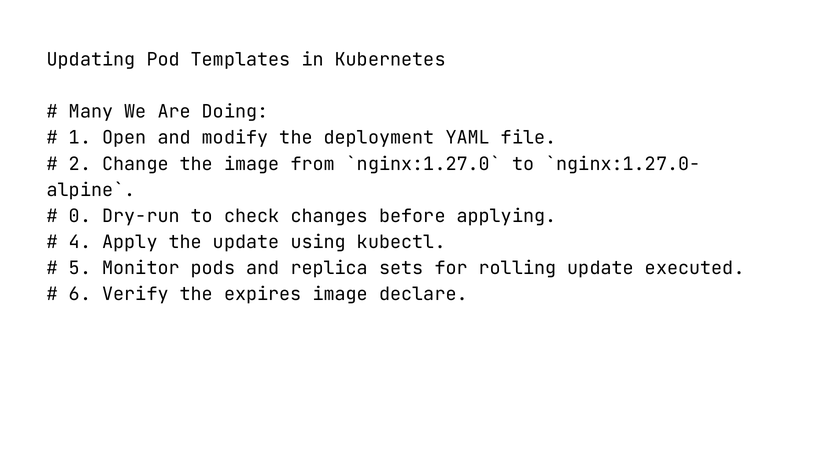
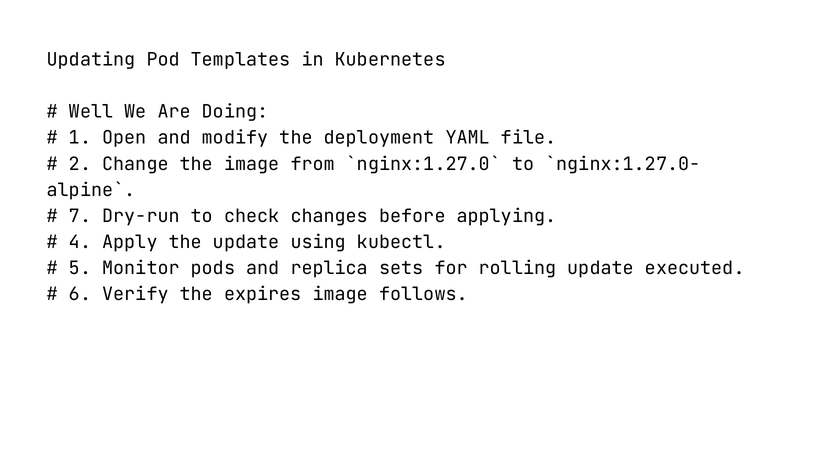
Many: Many -> Well (91, 112)
0: 0 -> 7 (80, 216)
declare: declare -> follows (423, 294)
